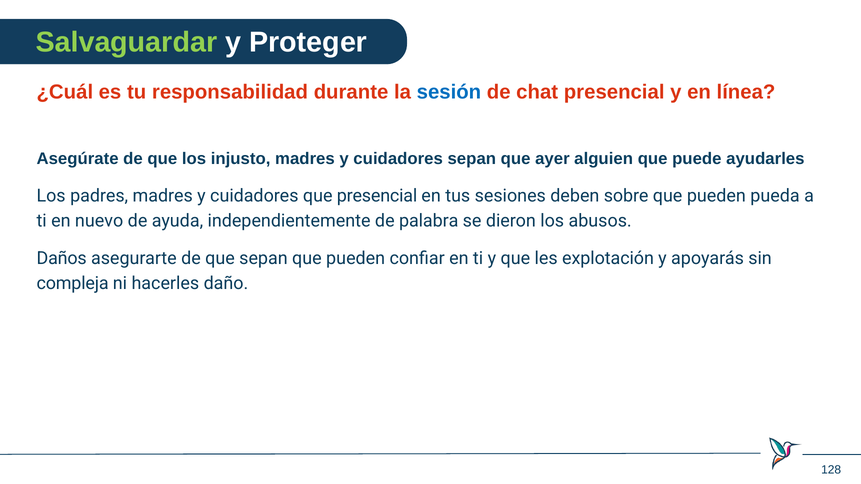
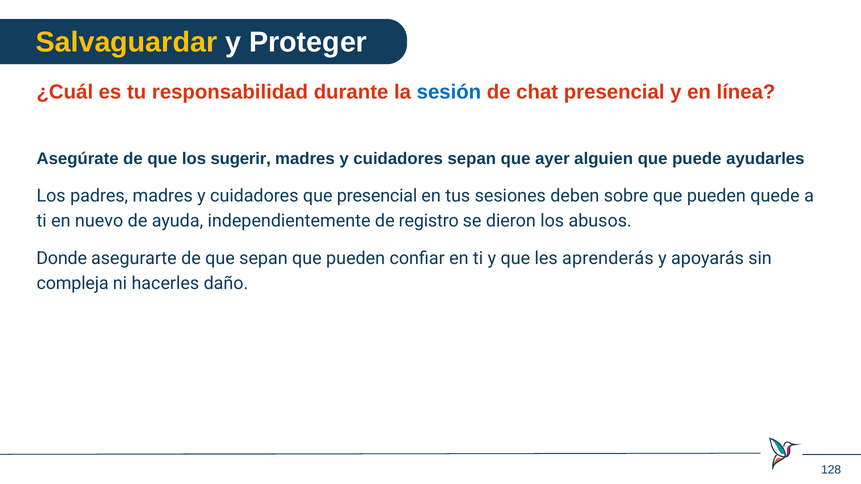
Salvaguardar colour: light green -> yellow (126, 42)
injusto: injusto -> sugerir (241, 159)
pueda: pueda -> quede (775, 196)
palabra: palabra -> registro (429, 221)
Daños: Daños -> Donde (62, 259)
explotación: explotación -> aprenderás (608, 259)
